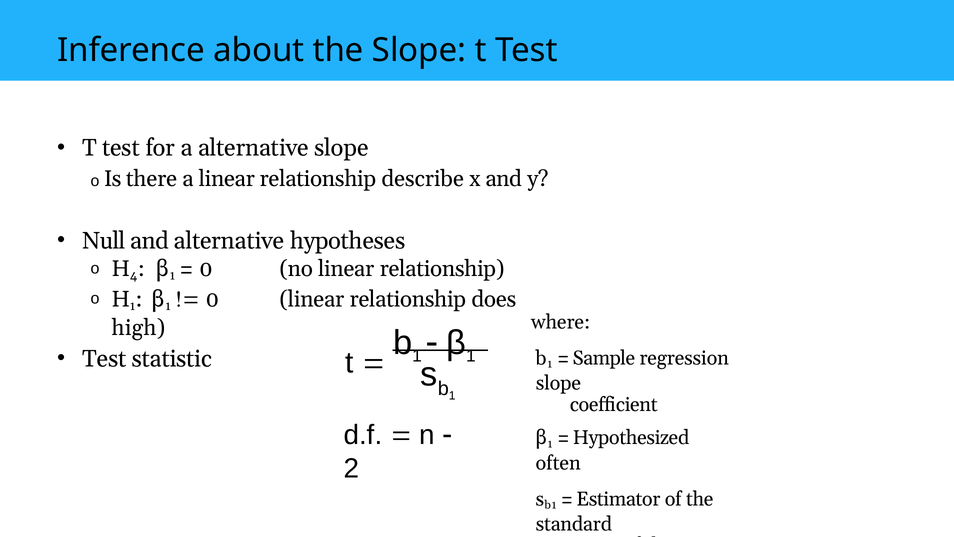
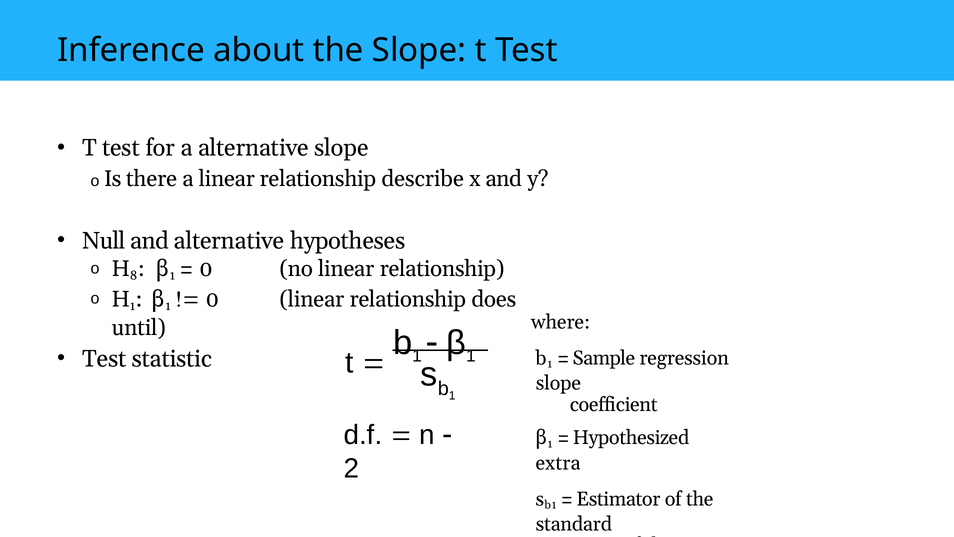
4: 4 -> 8 (134, 275)
high: high -> until (139, 327)
often: often -> extra (558, 463)
